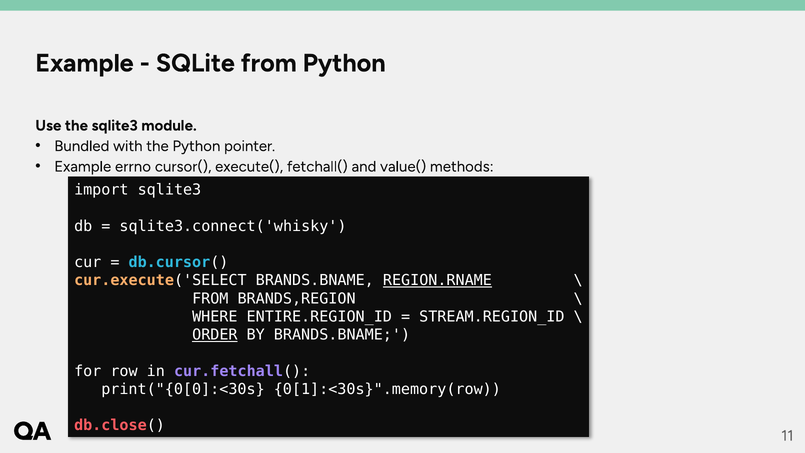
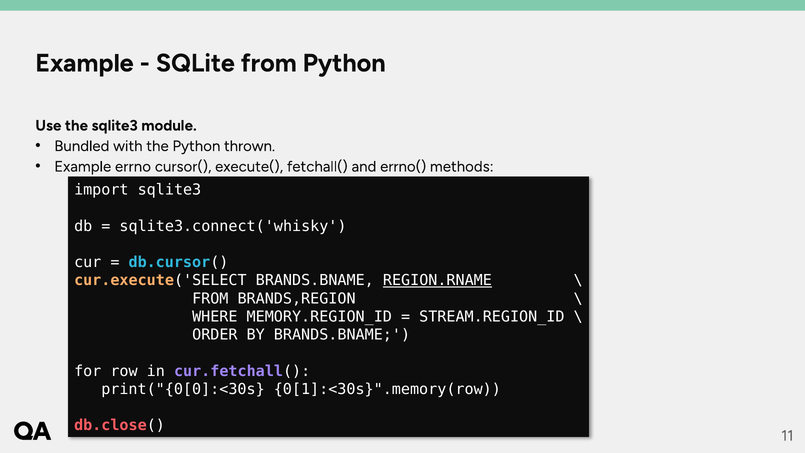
pointer: pointer -> thrown (250, 146)
value(: value( -> errno( (403, 166)
ENTIRE.REGION_ID: ENTIRE.REGION_ID -> MEMORY.REGION_ID (319, 317)
ORDER underline: present -> none (215, 335)
